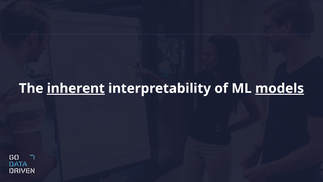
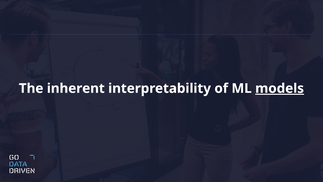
inherent underline: present -> none (76, 88)
